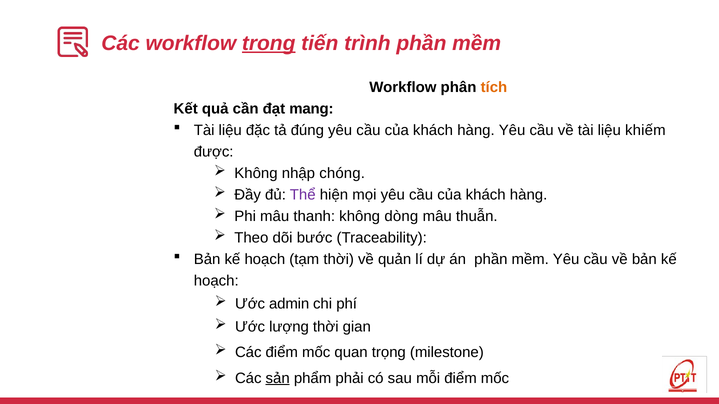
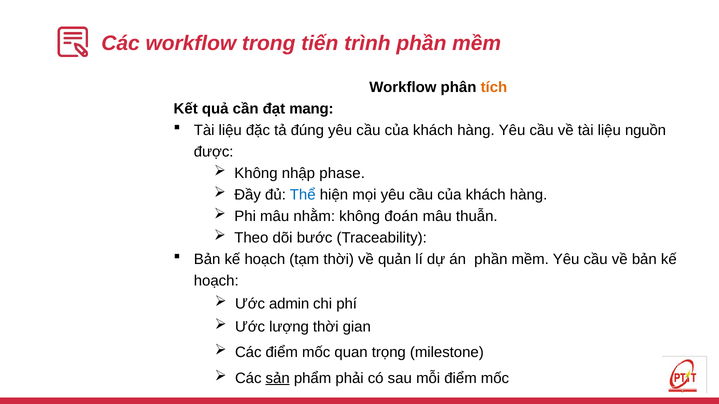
trong underline: present -> none (269, 43)
khiếm: khiếm -> nguồn (646, 130)
chóng: chóng -> phase (342, 173)
Thể colour: purple -> blue (303, 195)
thanh: thanh -> nhằm (314, 217)
dòng: dòng -> đoán (401, 217)
